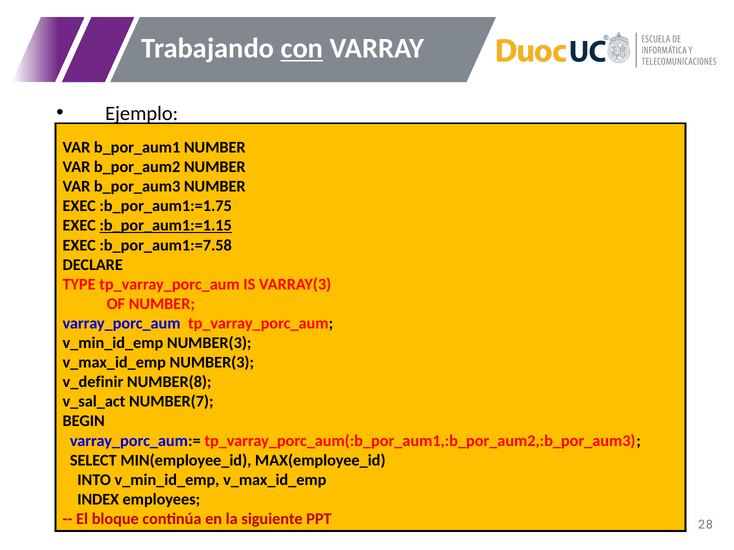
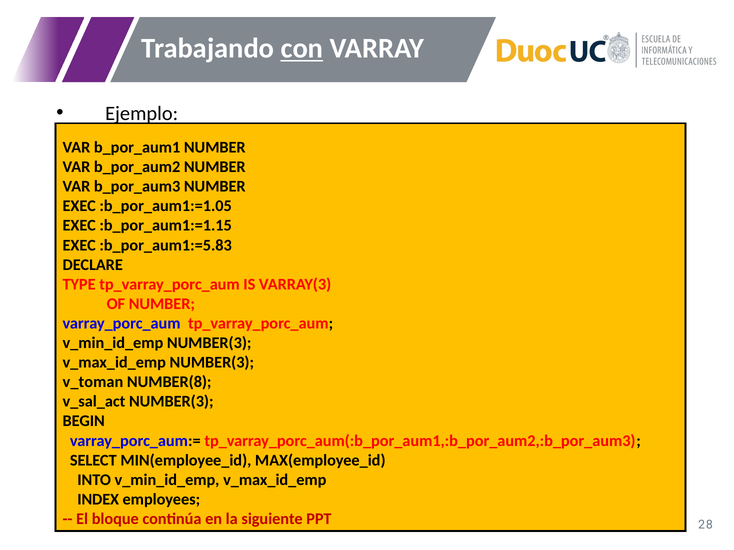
:b_por_aum1:=1.75: :b_por_aum1:=1.75 -> :b_por_aum1:=1.05 (166, 206)
:b_por_aum1:=1.15 underline: present -> none (166, 226)
:b_por_aum1:=7.58: :b_por_aum1:=7.58 -> :b_por_aum1:=5.83 (166, 245)
v_definir: v_definir -> v_toman (93, 382)
v_sal_act NUMBER(7: NUMBER(7 -> NUMBER(3 (171, 402)
